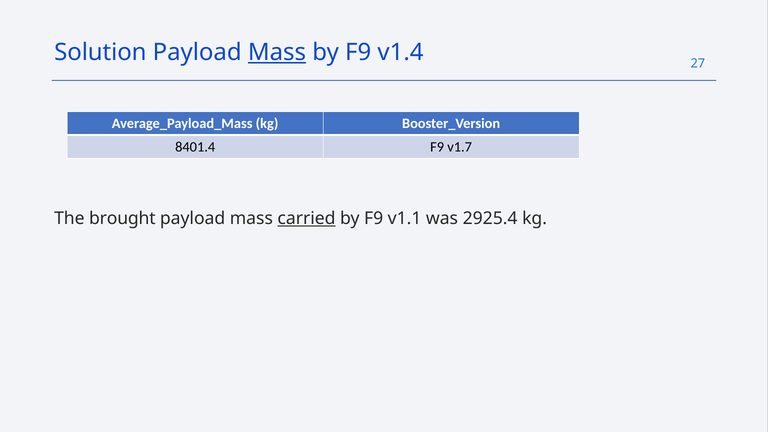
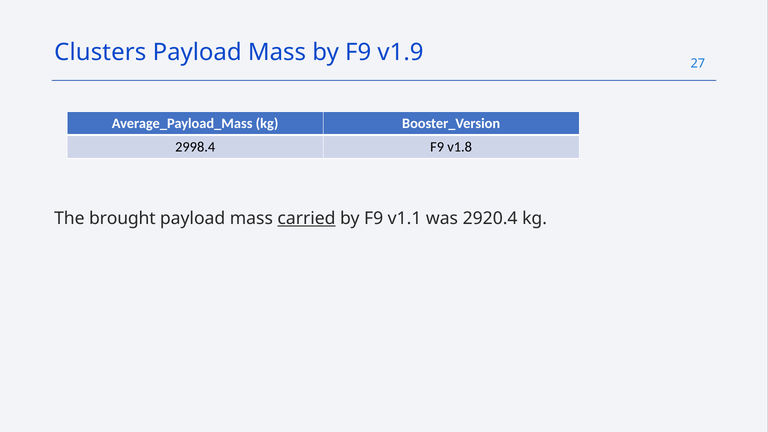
Solution: Solution -> Clusters (100, 52)
Mass underline: present -> none (277, 52)
v1.4: v1.4 -> v1.9 (401, 52)
8401.4: 8401.4 -> 2998.4 (195, 147)
v1.7: v1.7 -> v1.8 (460, 147)
2925.4: 2925.4 -> 2920.4 (490, 219)
